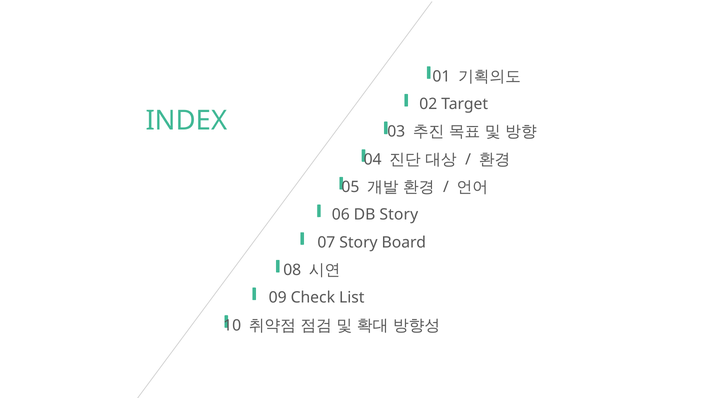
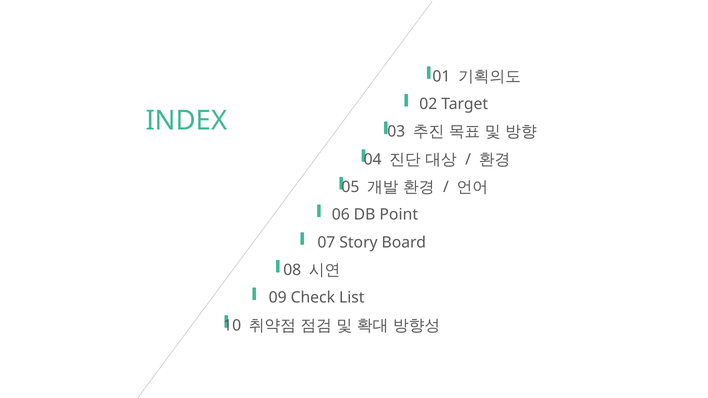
DB Story: Story -> Point (399, 215)
